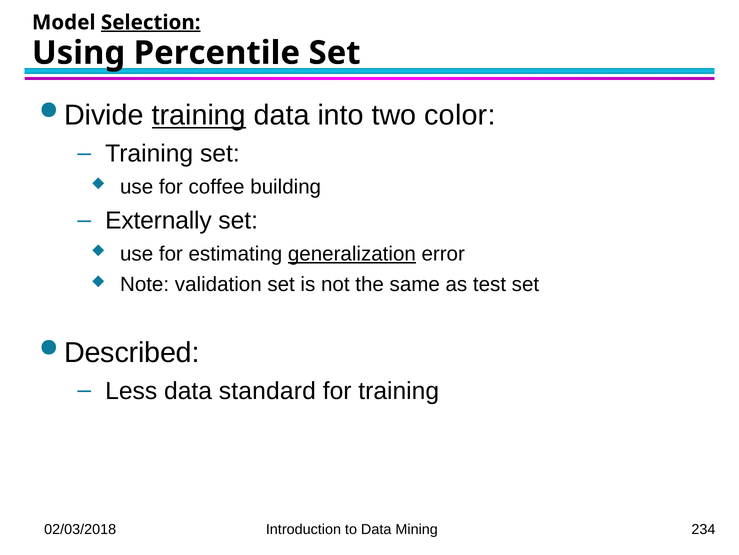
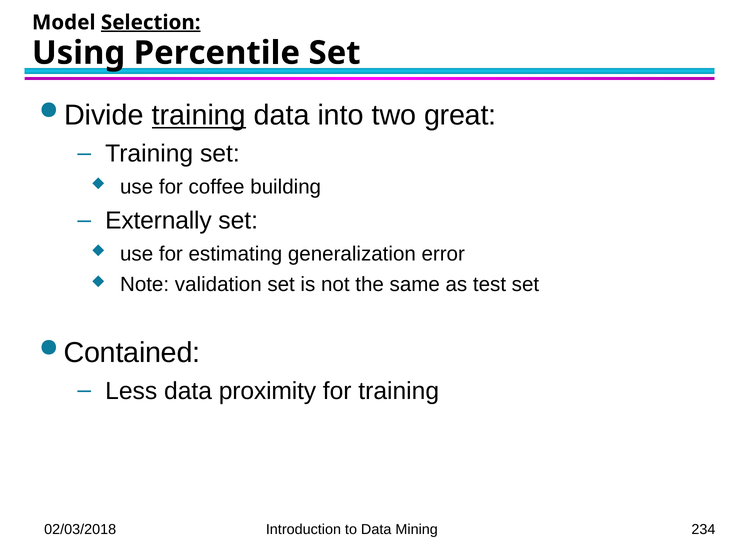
color: color -> great (460, 115)
generalization underline: present -> none (352, 253)
Described: Described -> Contained (132, 352)
standard: standard -> proximity (267, 391)
